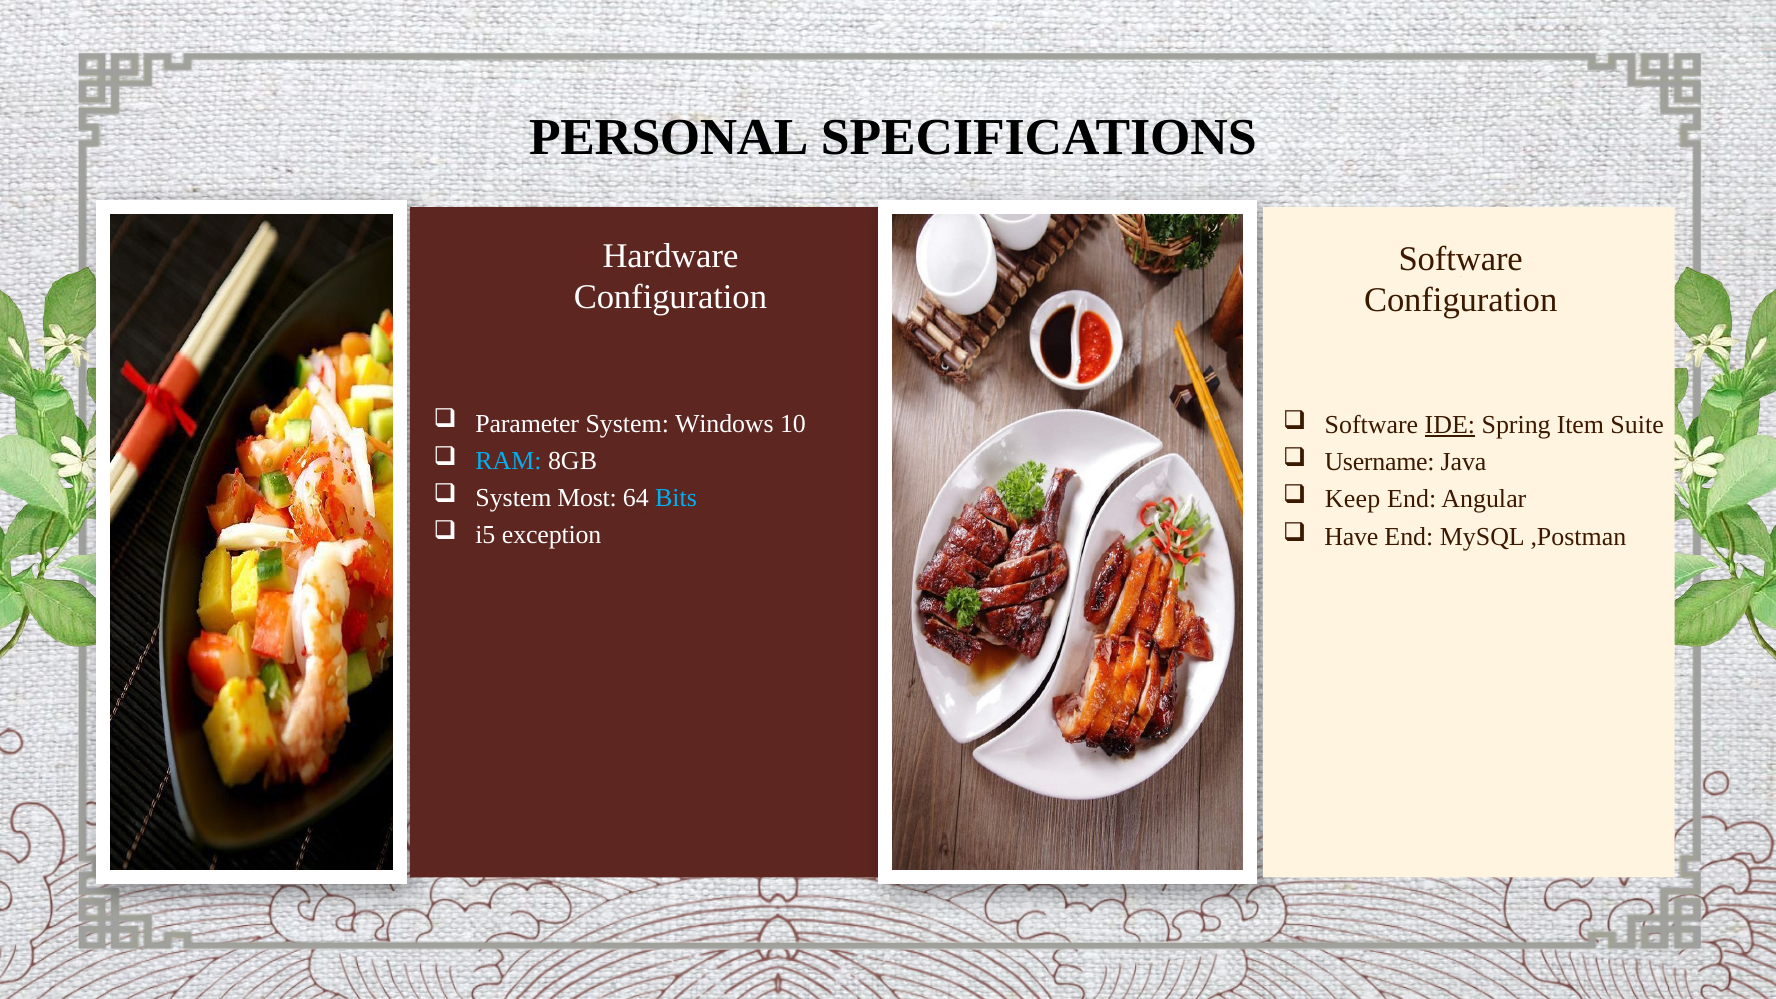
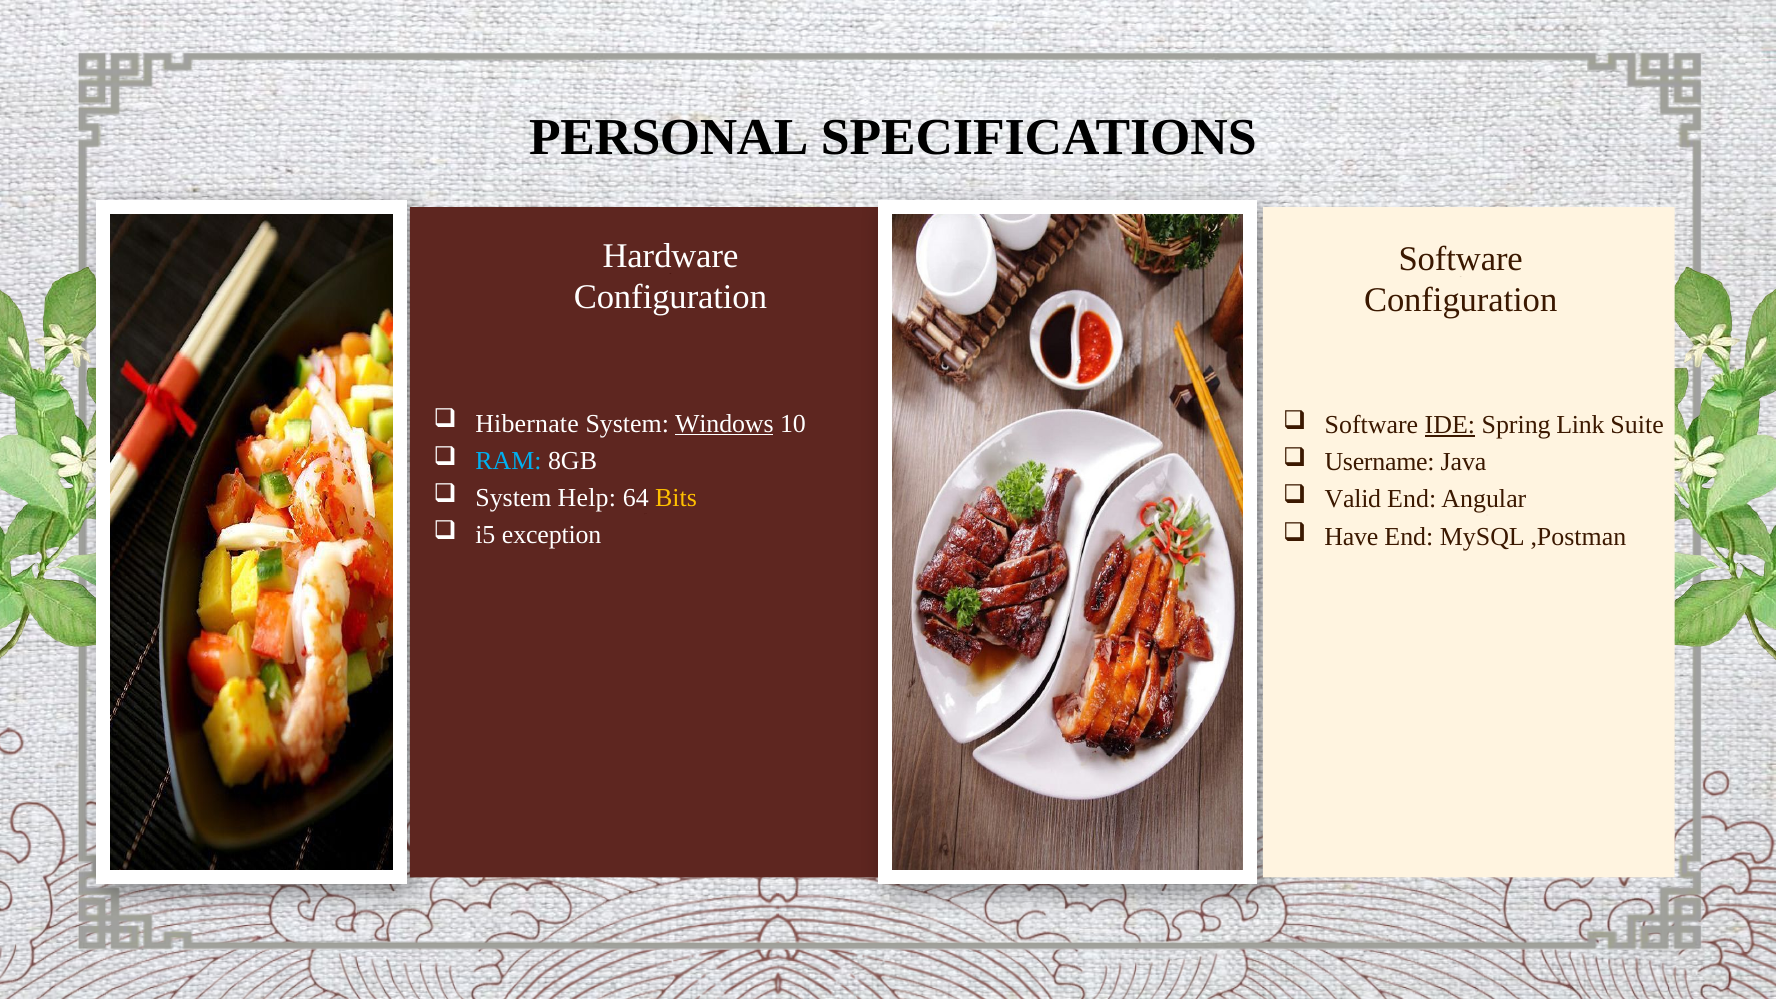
Parameter: Parameter -> Hibernate (527, 424)
Windows underline: none -> present (724, 424)
Item: Item -> Link (1580, 425)
Most: Most -> Help (587, 498)
Bits colour: light blue -> yellow (676, 498)
Keep: Keep -> Valid (1353, 499)
